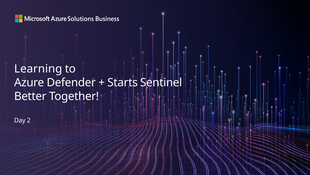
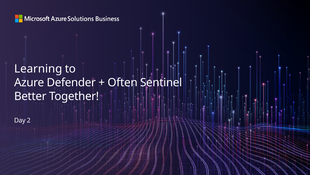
Starts: Starts -> Often (123, 82)
